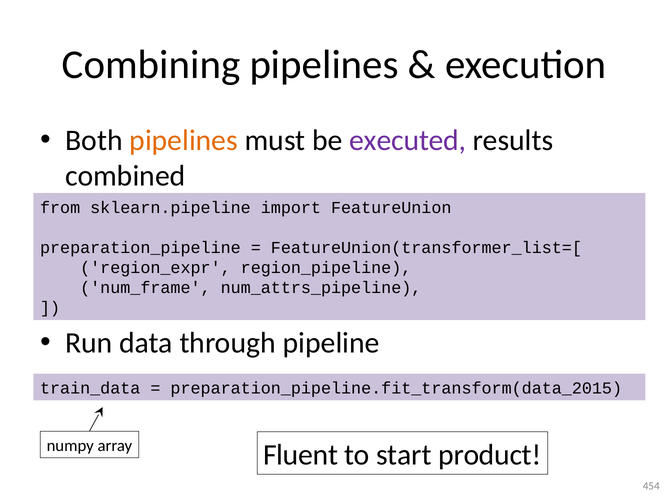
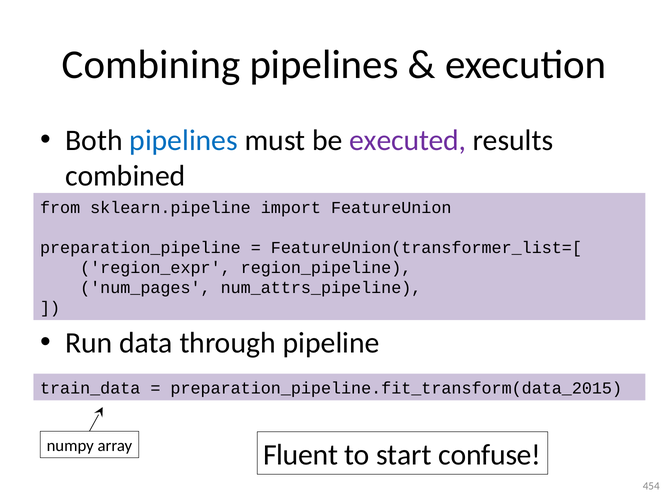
pipelines colour: orange -> blue (184, 140)
num_frame: num_frame -> num_pages (145, 288)
product: product -> confuse (490, 455)
